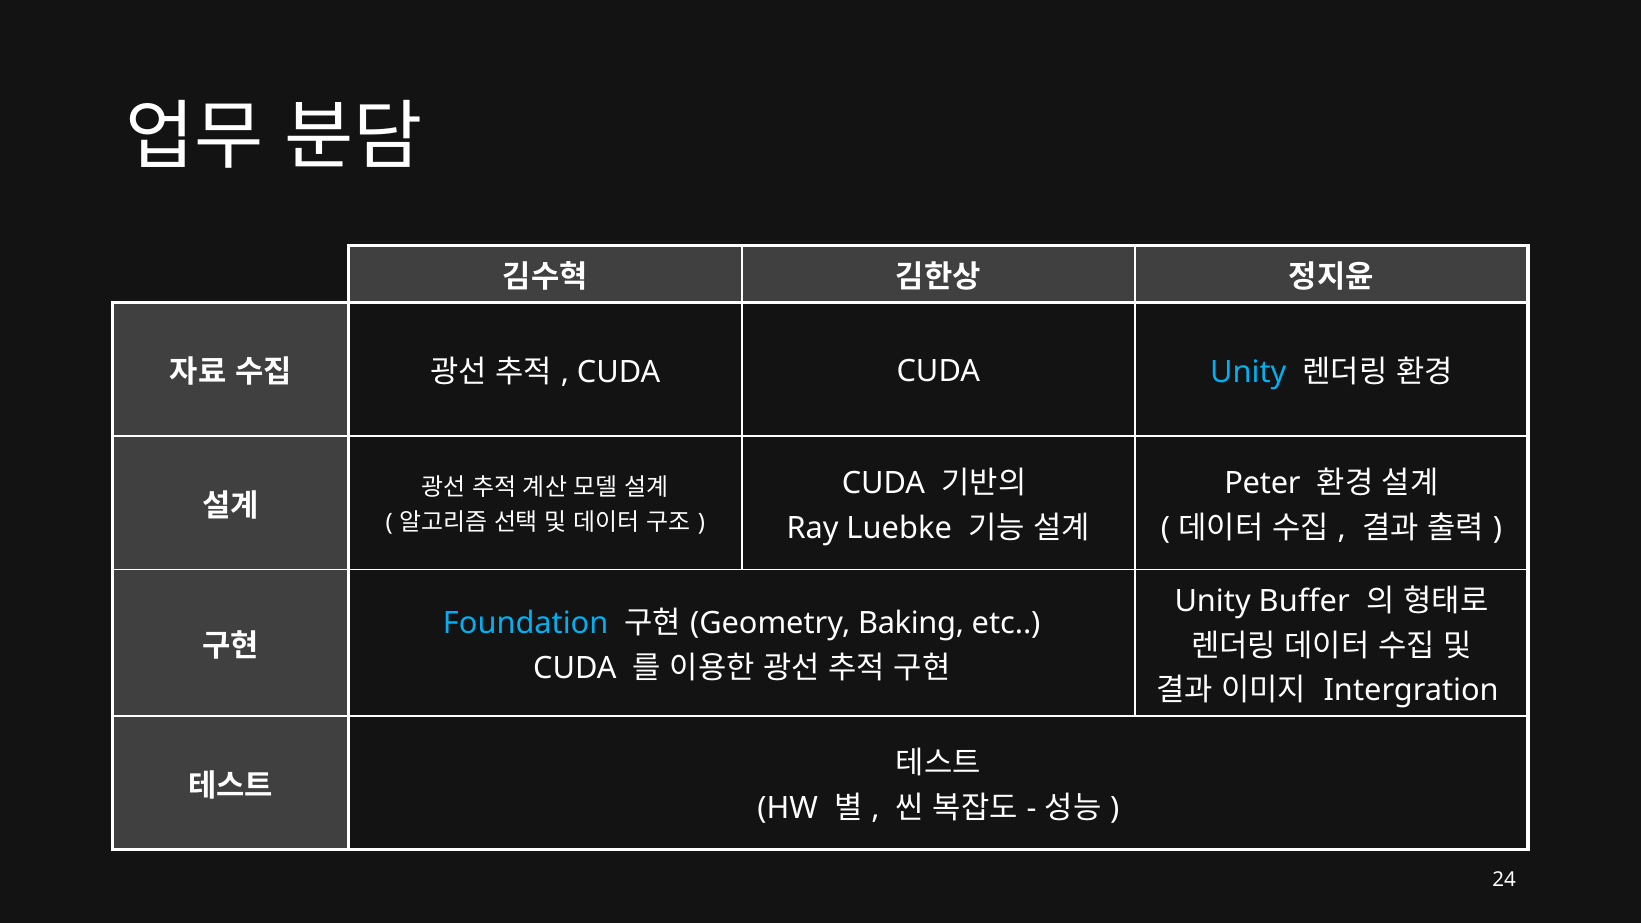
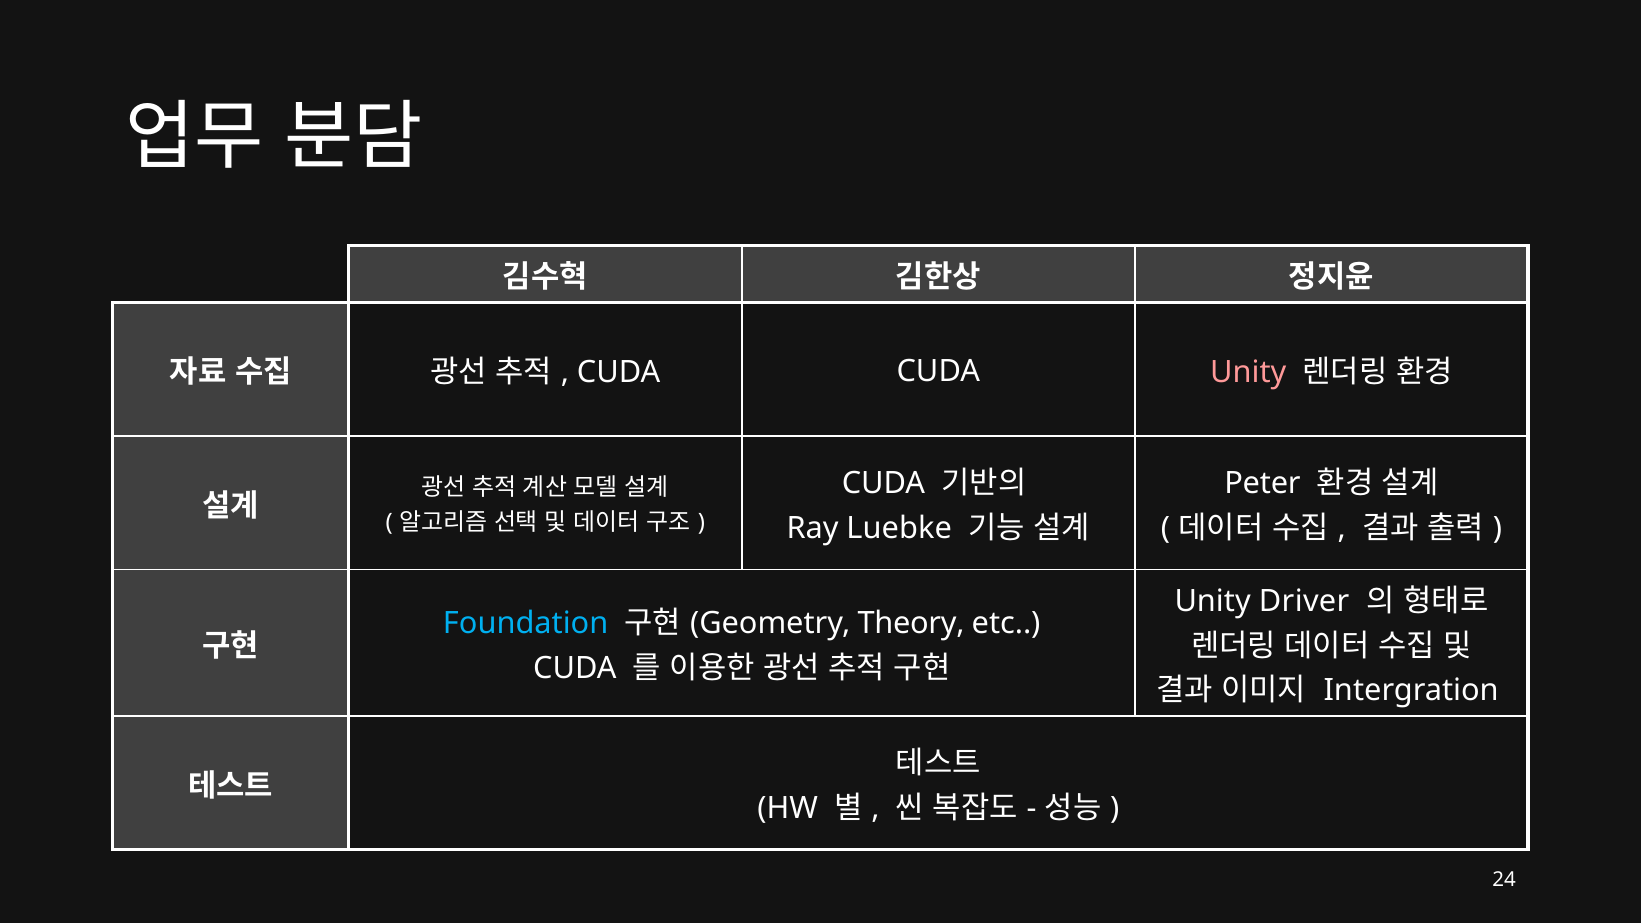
Unity colour: light blue -> pink (1248, 373)
Buffer: Buffer -> Driver (1304, 601)
Baking: Baking -> Theory (911, 624)
